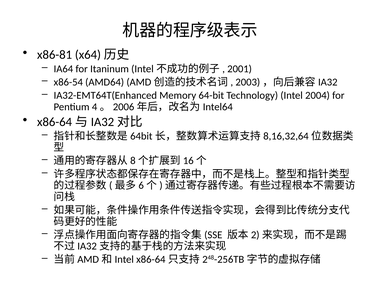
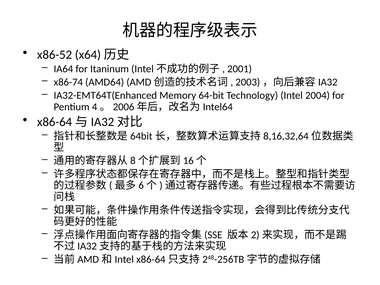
x86-81: x86-81 -> x86-52 (55, 55)
x86-54: x86-54 -> x86-74 (68, 82)
